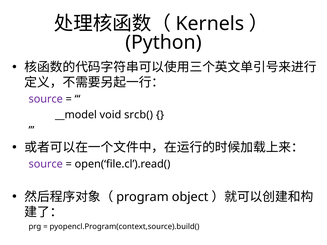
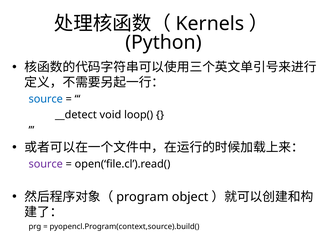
source colour: purple -> blue (46, 99)
__model: __model -> __detect (76, 115)
srcb(: srcb( -> loop( (139, 115)
